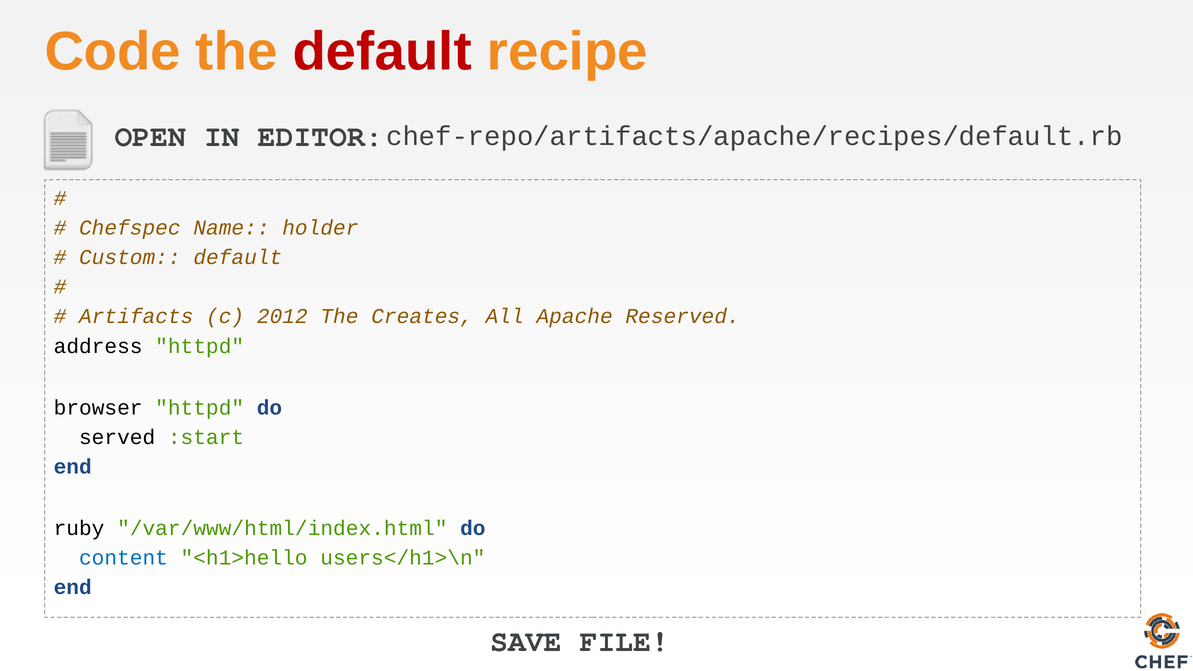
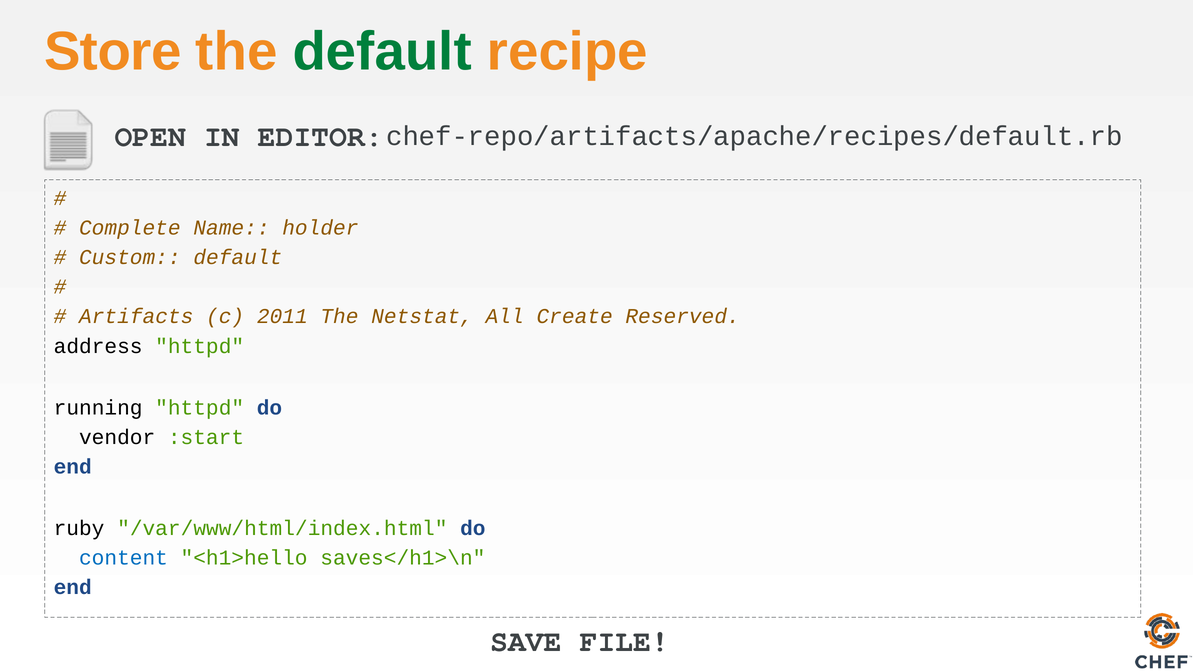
Code: Code -> Store (113, 52)
default colour: red -> green (382, 52)
Chefspec: Chefspec -> Complete (130, 228)
2012: 2012 -> 2011 (282, 317)
Creates: Creates -> Netstat (422, 317)
Apache: Apache -> Create (575, 317)
browser: browser -> running (98, 408)
served: served -> vendor (117, 437)
users</h1>\n: users</h1>\n -> saves</h1>\n (403, 558)
